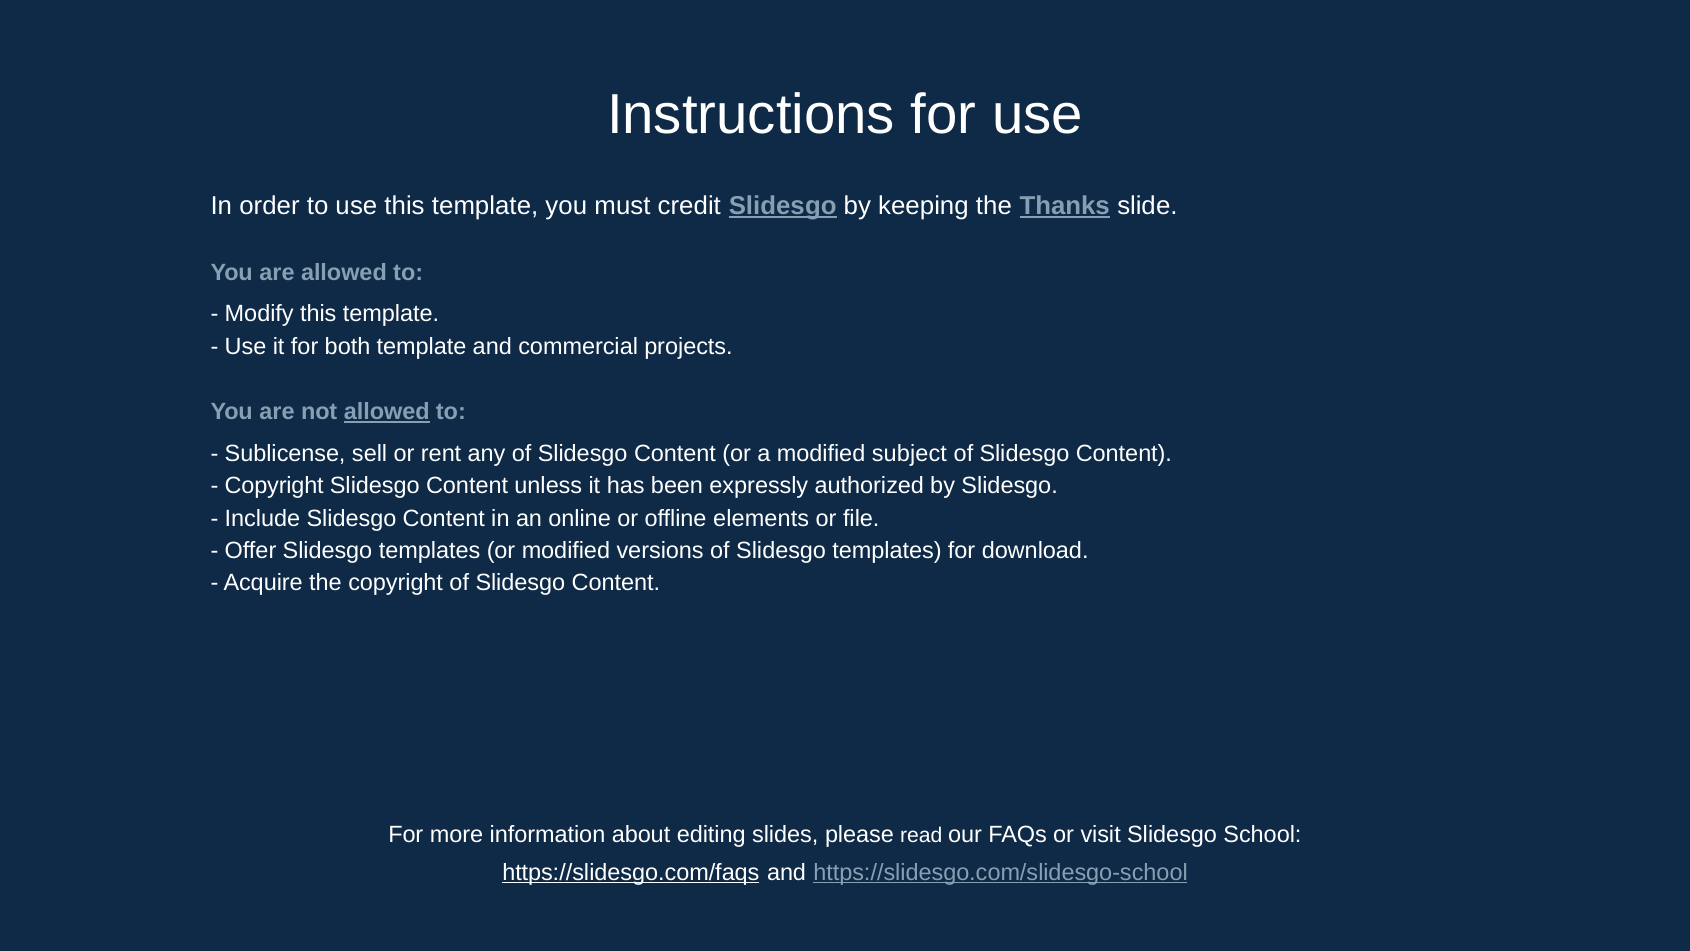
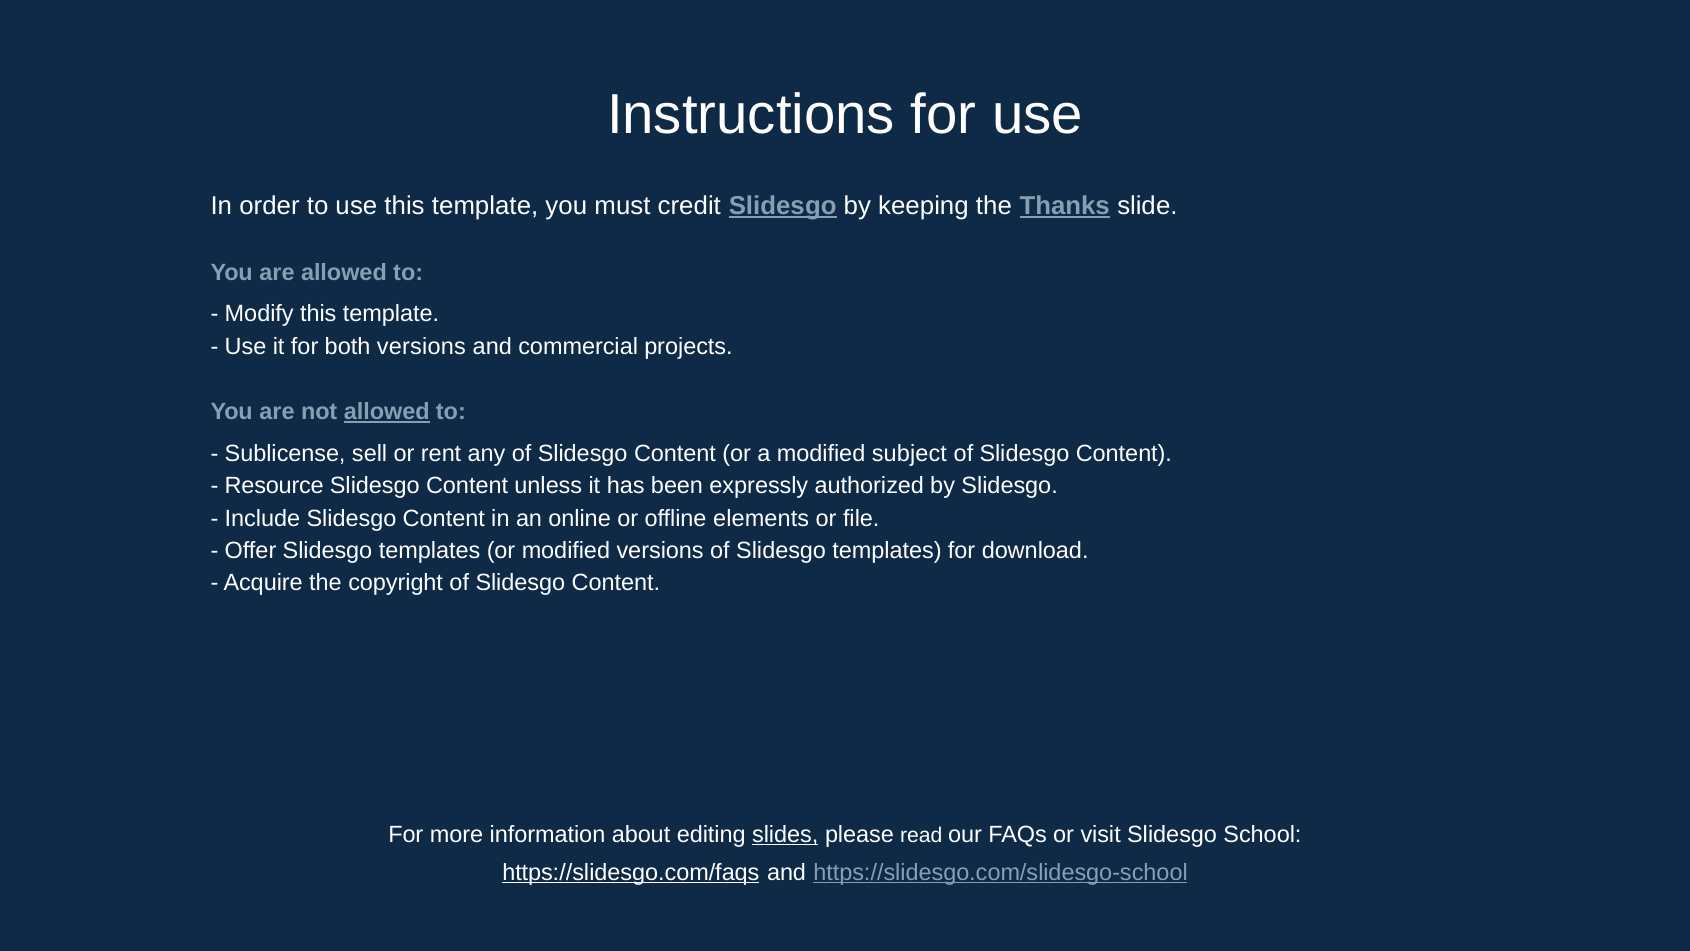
both template: template -> versions (421, 346)
Copyright: Copyright -> Resource (274, 486)
slides underline: none -> present (785, 834)
